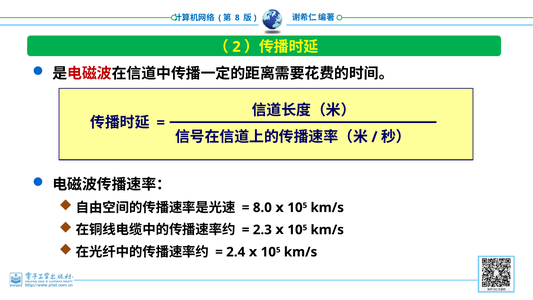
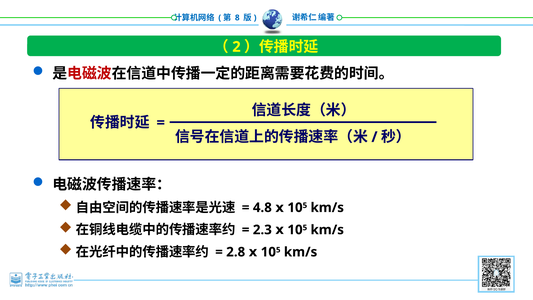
8.0: 8.0 -> 4.8 (262, 207)
2.4: 2.4 -> 2.8 (236, 252)
